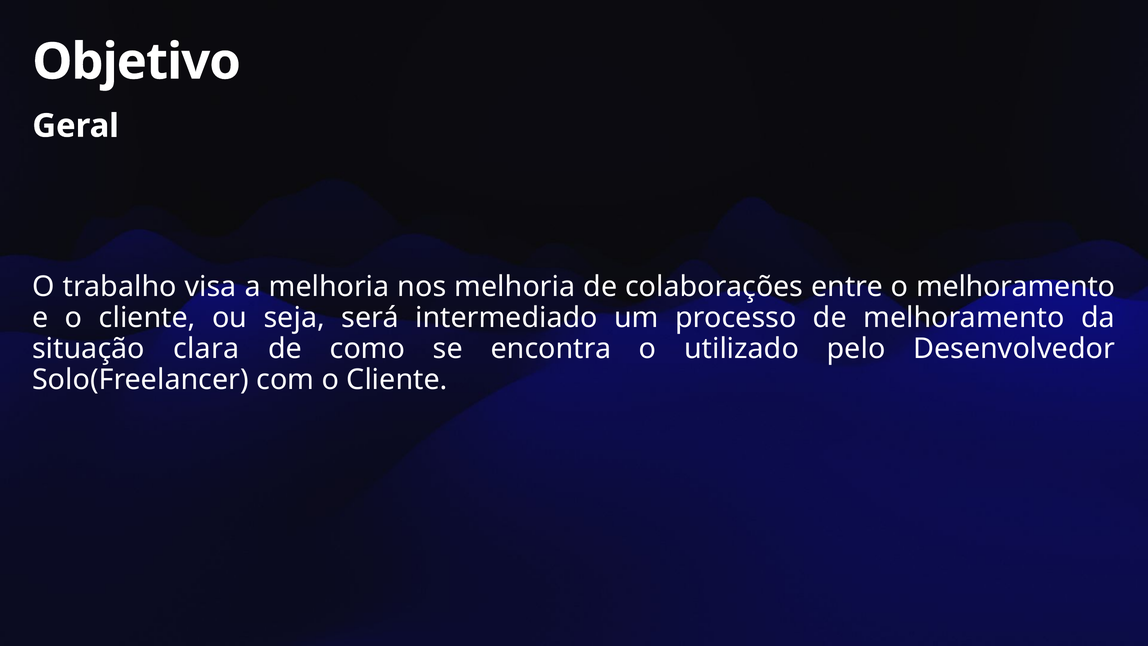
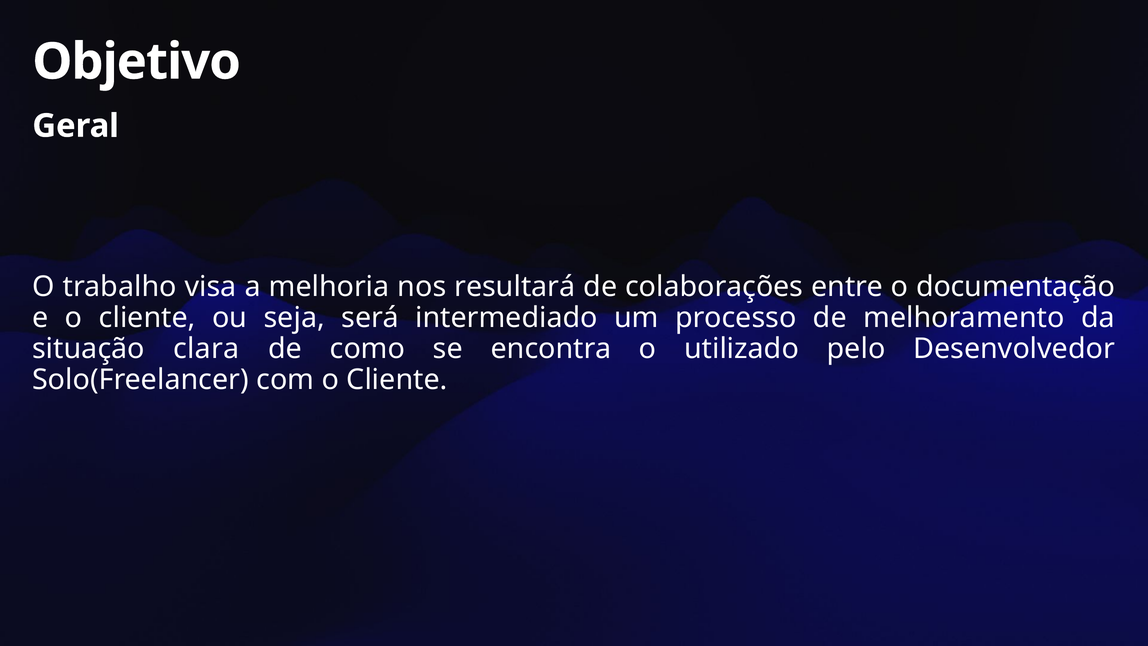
nos melhoria: melhoria -> resultará (515, 287)
o melhoramento: melhoramento -> documentação (1016, 287)
